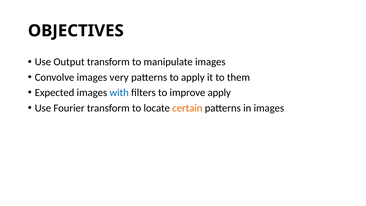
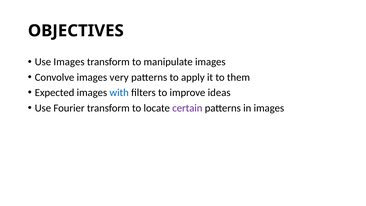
Use Output: Output -> Images (69, 62)
improve apply: apply -> ideas (219, 93)
certain colour: orange -> purple (187, 108)
